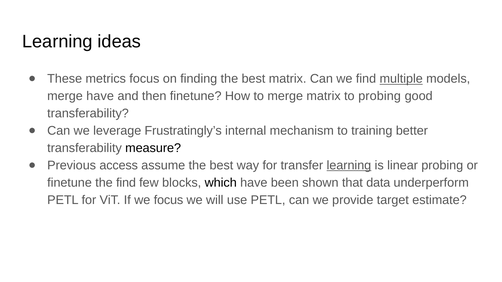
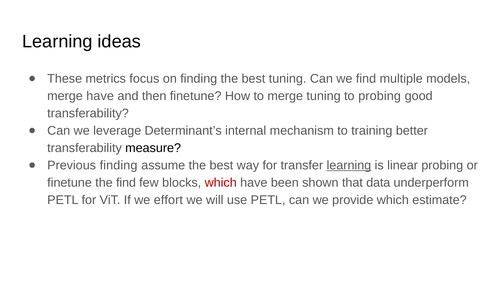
best matrix: matrix -> tuning (288, 79)
multiple underline: present -> none (401, 79)
merge matrix: matrix -> tuning (324, 96)
Frustratingly’s: Frustratingly’s -> Determinant’s (183, 131)
Previous access: access -> finding (119, 166)
which colour: black -> red (221, 183)
we focus: focus -> effort (168, 200)
provide target: target -> which (393, 200)
